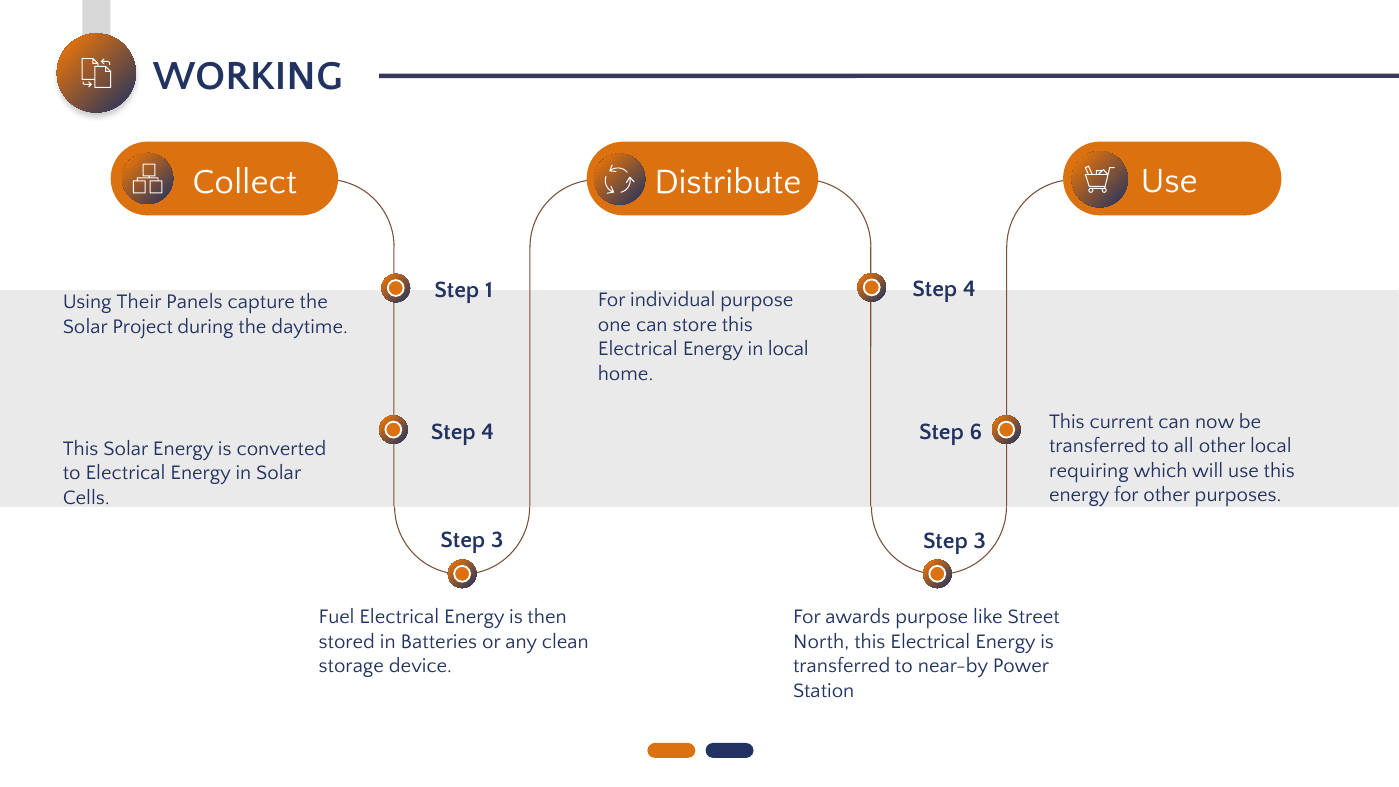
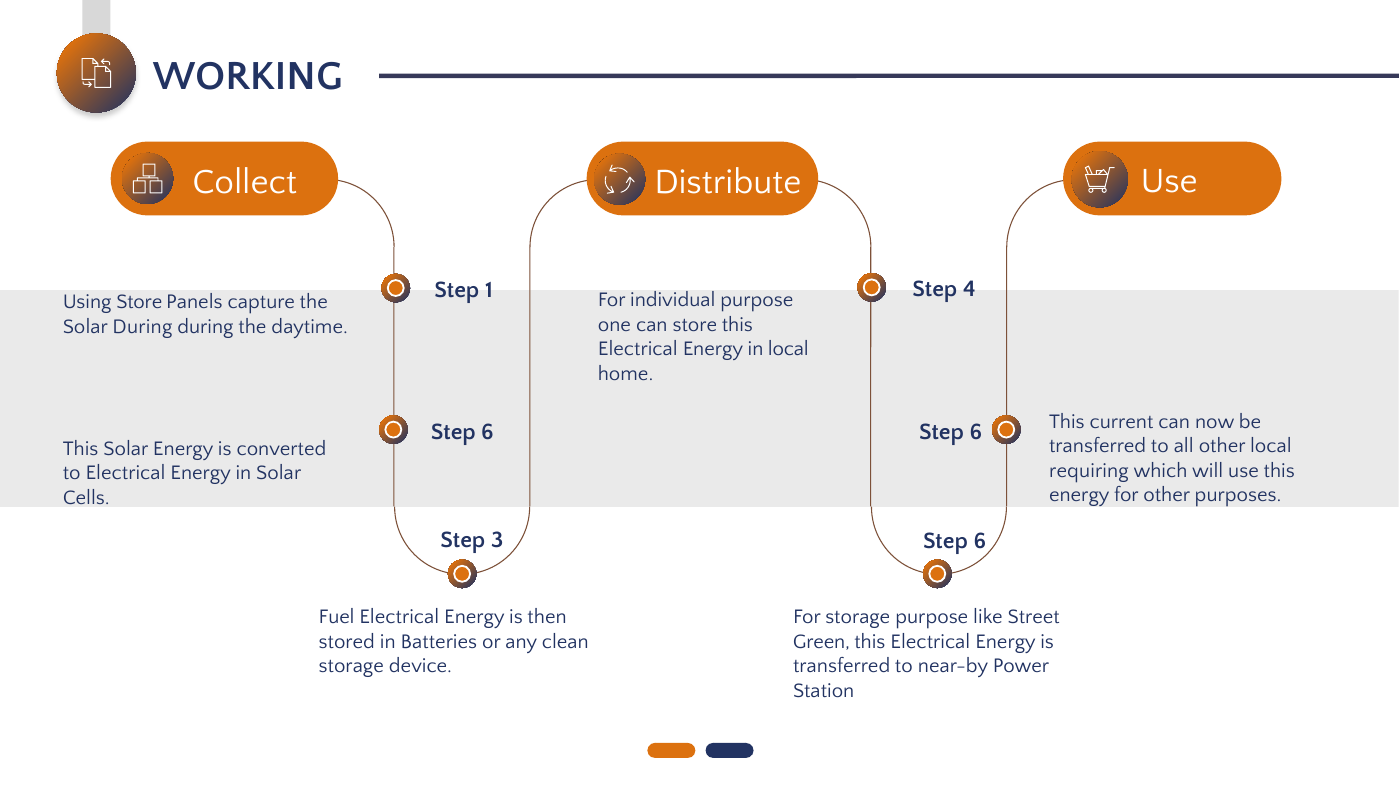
Using Their: Their -> Store (139, 302)
Solar Project: Project -> During (142, 326)
4: 4 -> 6 (488, 431)
3: 3 -> 6 (980, 541)
For awards: awards -> storage (858, 617)
North: North -> Green (821, 641)
